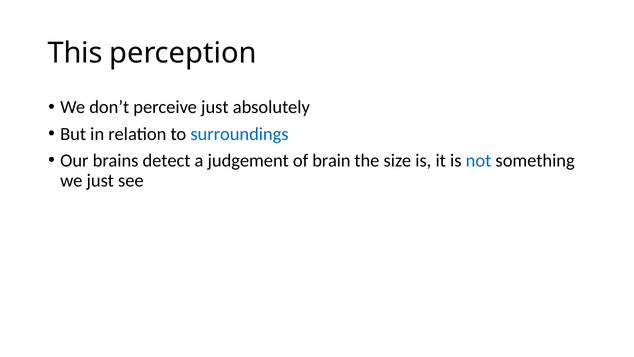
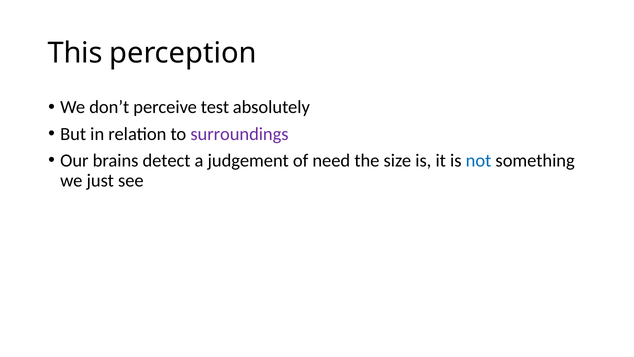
perceive just: just -> test (215, 107)
surroundings colour: blue -> purple (239, 134)
brain: brain -> need (331, 160)
